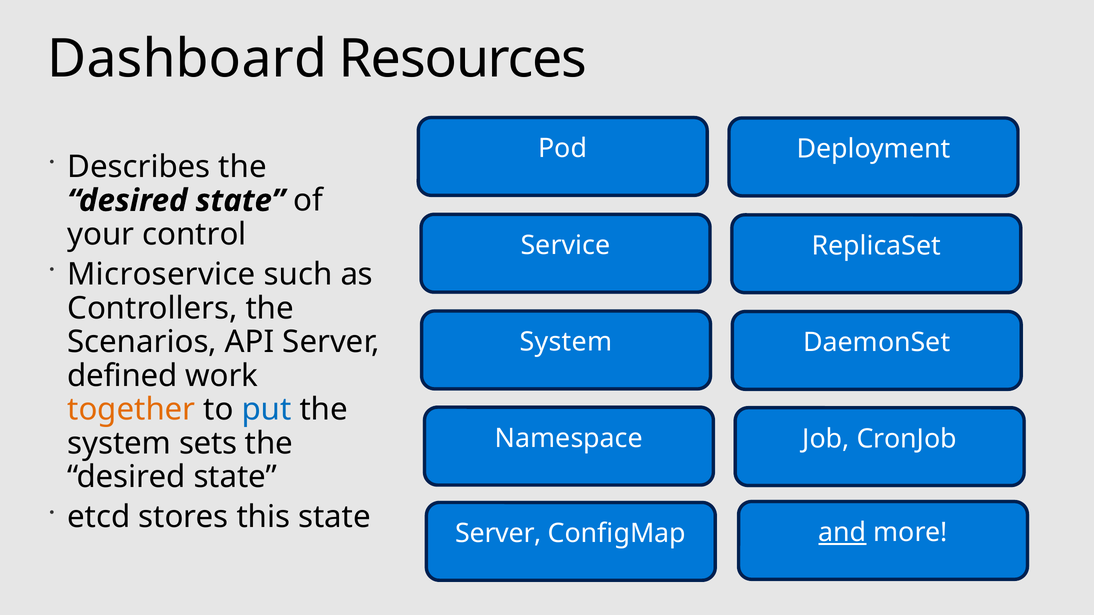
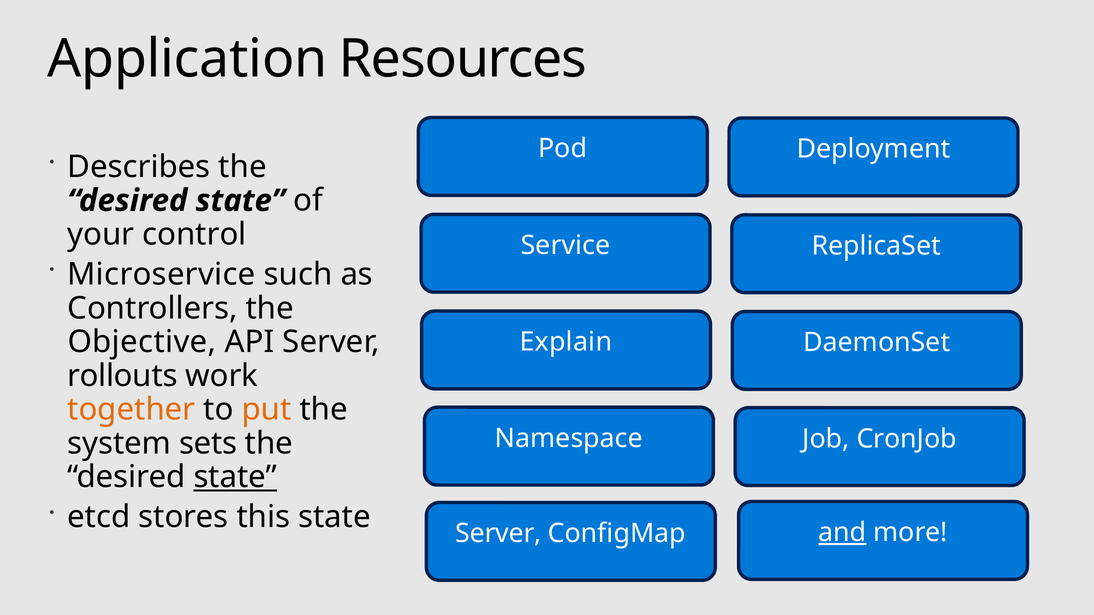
Dashboard: Dashboard -> Application (187, 59)
Scenarios: Scenarios -> Objective (142, 342)
System: System -> Explain (566, 342)
defined: defined -> rollouts (122, 376)
put colour: blue -> orange (267, 410)
state underline: none -> present (235, 477)
